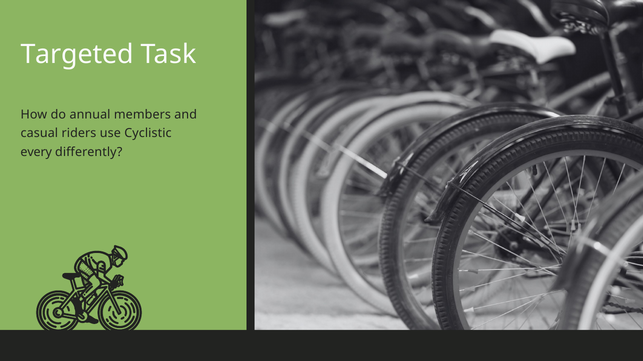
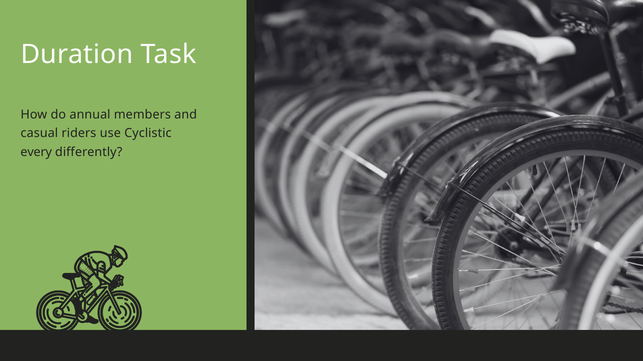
Targeted: Targeted -> Duration (77, 54)
